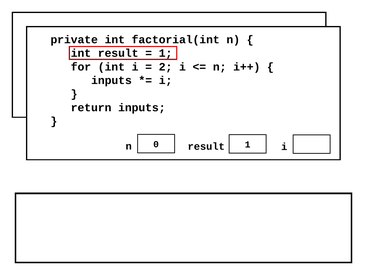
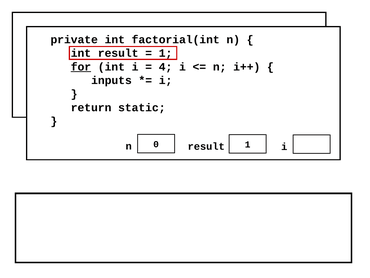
for underline: none -> present (81, 67)
2: 2 -> 4 (166, 67)
return inputs: inputs -> static (142, 107)
